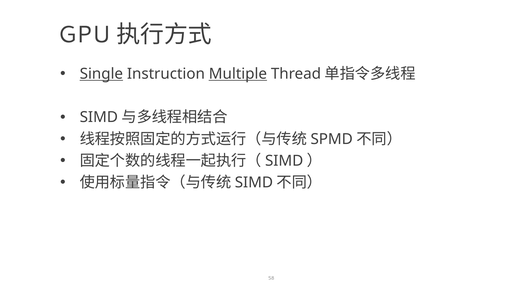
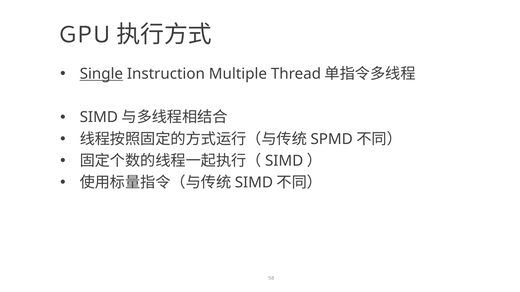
Multiple underline: present -> none (238, 74)
